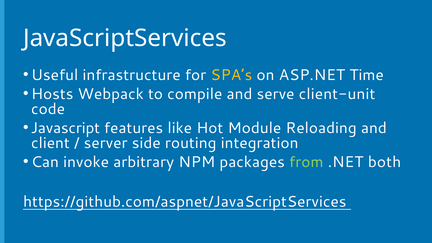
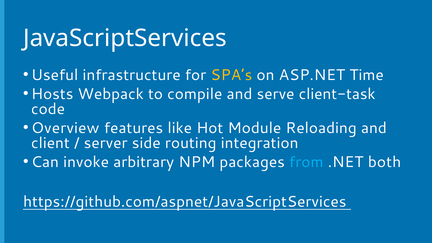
client-unit: client-unit -> client-task (337, 94)
Javascript: Javascript -> Overview (65, 128)
from colour: light green -> light blue (306, 162)
